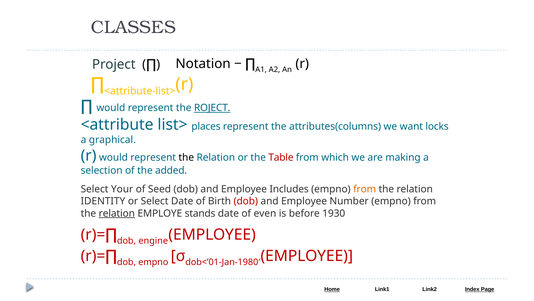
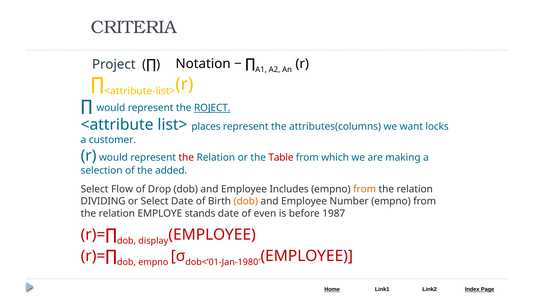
CLASSES: CLASSES -> CRITERIA (134, 27)
graphical: graphical -> customer (112, 140)
the colour: black -> red (186, 157)
Your: Your -> Flow (122, 189)
Seed: Seed -> Drop (159, 189)
IDENTITY: IDENTITY -> DIVIDING (103, 201)
dob colour: red -> orange (246, 201)
relation underline: present -> none (117, 213)
1930: 1930 -> 1987 (334, 213)
engine: engine -> display (153, 240)
